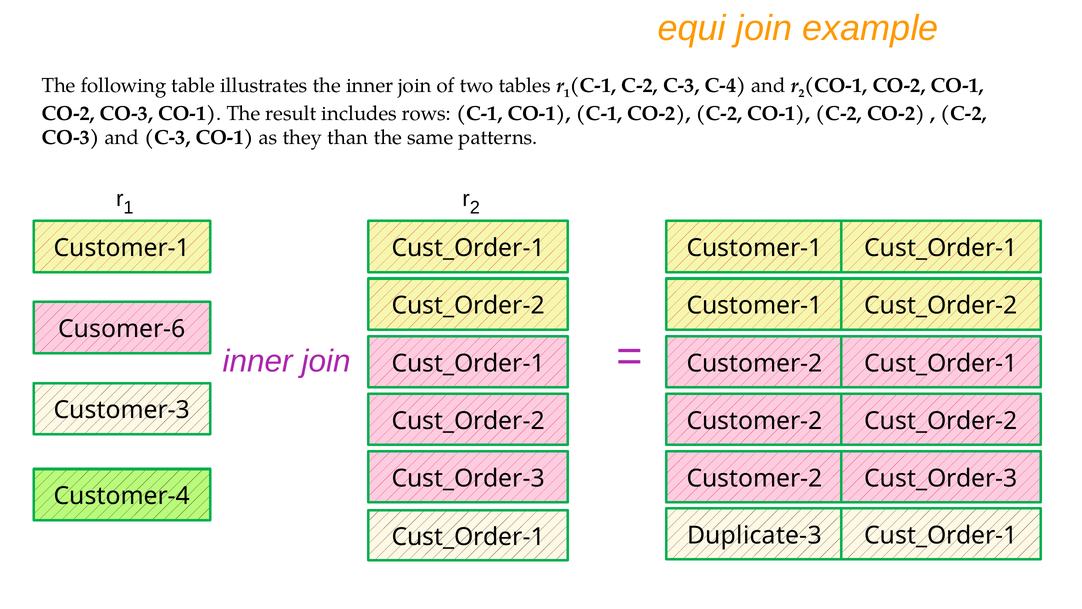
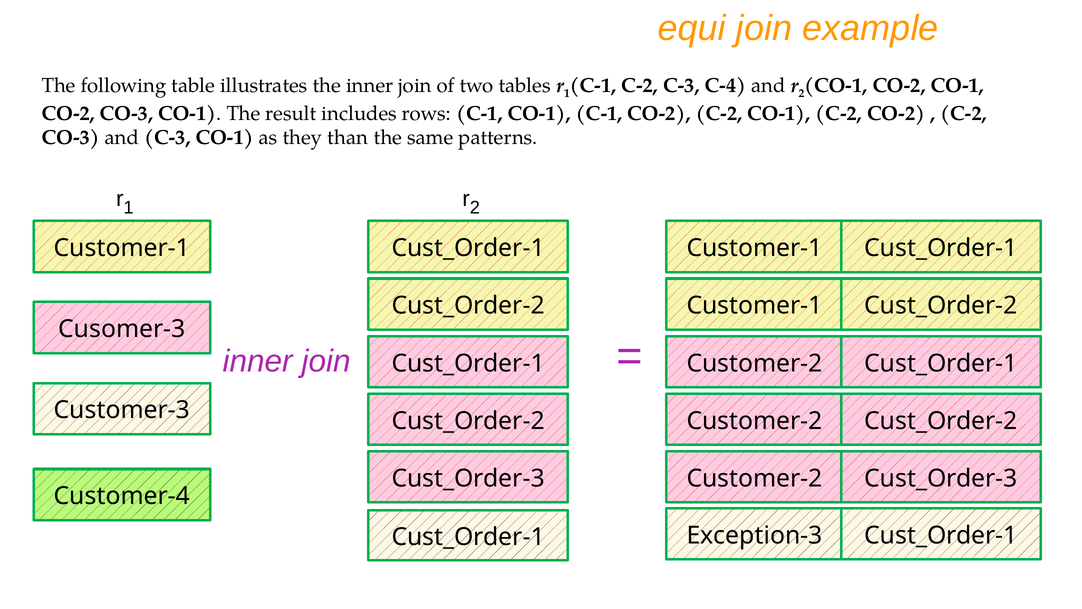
Cusomer-6: Cusomer-6 -> Cusomer-3 (122, 329)
Duplicate-3: Duplicate-3 -> Exception-3 (755, 535)
